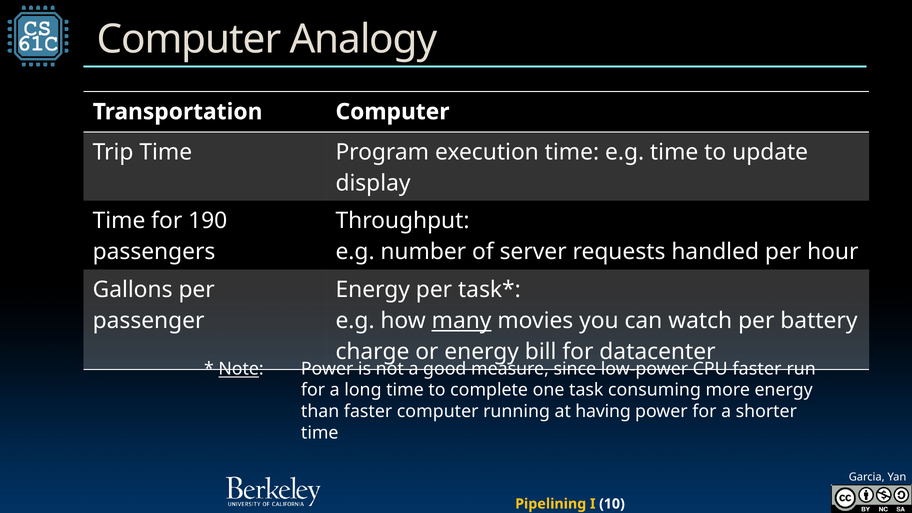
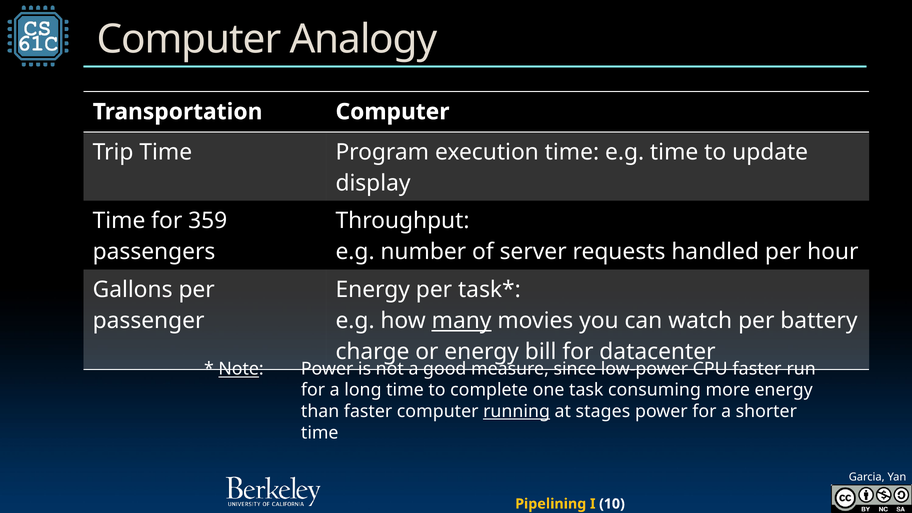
190: 190 -> 359 (208, 221)
running underline: none -> present (517, 411)
having: having -> stages (603, 411)
